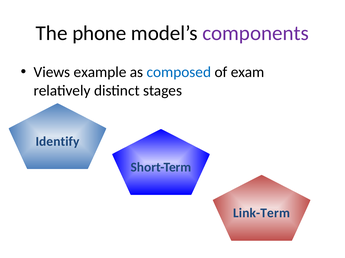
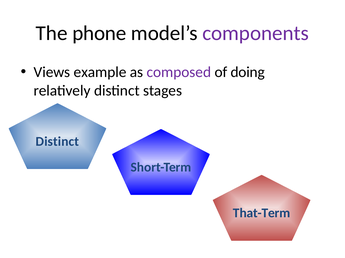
composed colour: blue -> purple (179, 72)
exam: exam -> doing (248, 72)
Identify: Identify -> Distinct (57, 142)
Link-Term: Link-Term -> That-Term (262, 214)
